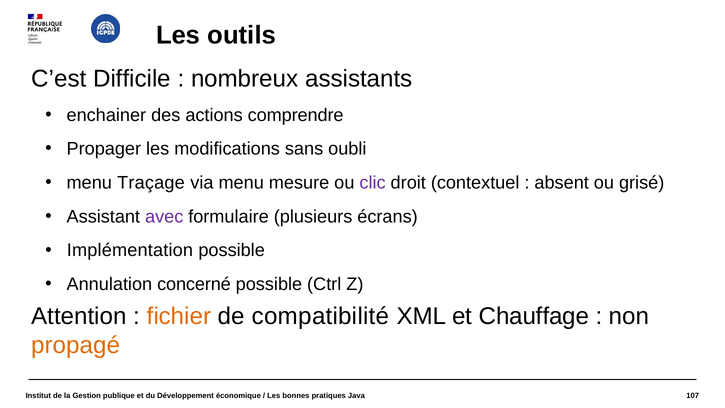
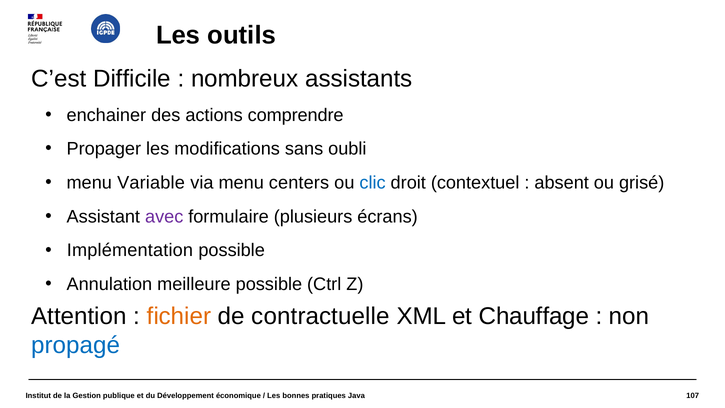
Traçage: Traçage -> Variable (151, 183)
mesure: mesure -> centers (299, 183)
clic colour: purple -> blue (373, 183)
concerné: concerné -> meilleure (194, 284)
compatibilité: compatibilité -> contractuelle (321, 316)
propagé colour: orange -> blue (76, 345)
